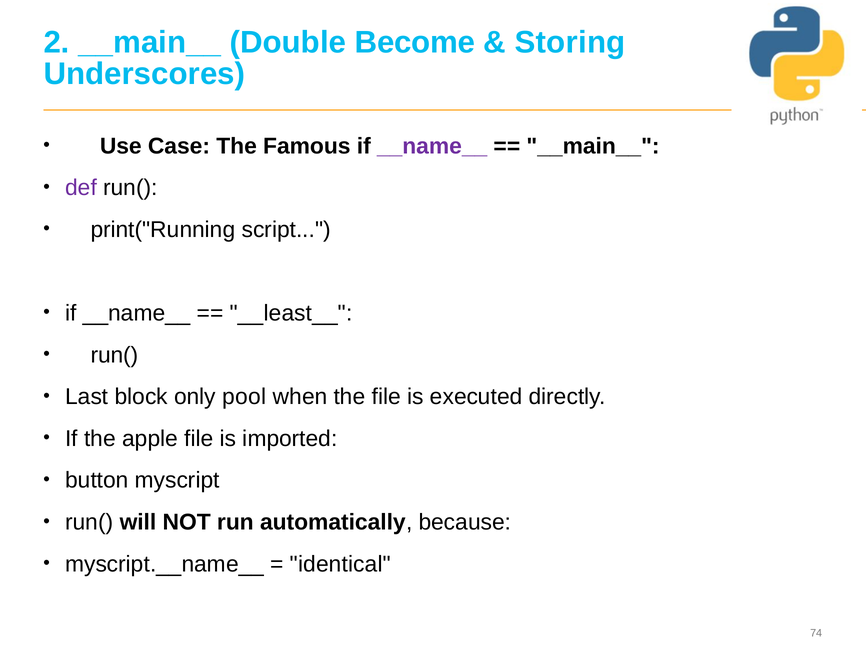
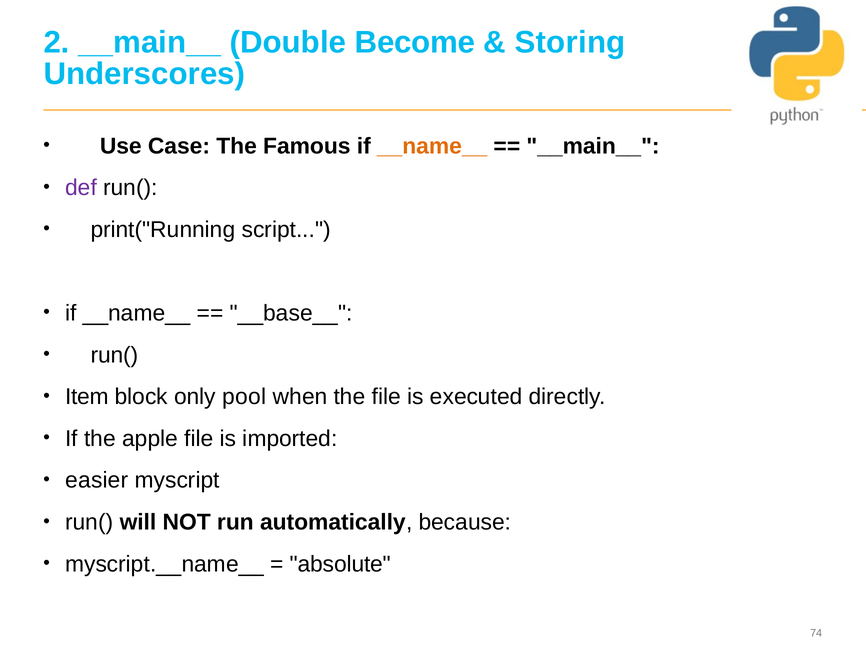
__name__ colour: purple -> orange (432, 146)
__least__: __least__ -> __base__ (291, 313)
Last: Last -> Item (87, 397)
button: button -> easier (97, 481)
identical: identical -> absolute (340, 564)
